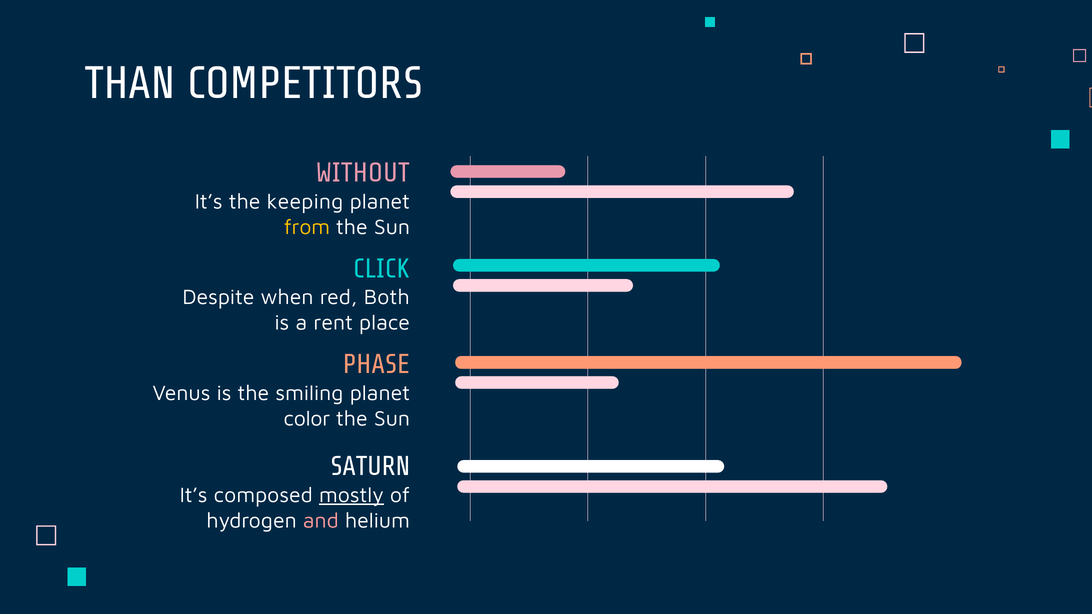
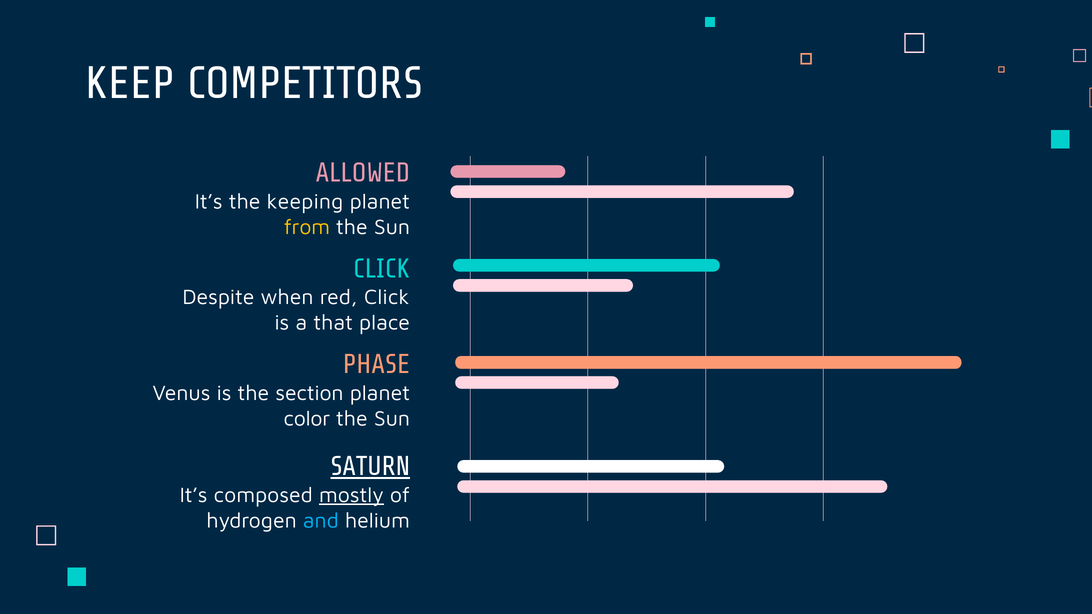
THAN: THAN -> KEEP (130, 83)
WITHOUT: WITHOUT -> ALLOWED (363, 173)
red Both: Both -> Click (387, 298)
rent: rent -> that (333, 323)
smiling: smiling -> section (310, 393)
SATURN underline: none -> present (371, 466)
and colour: pink -> light blue (321, 521)
